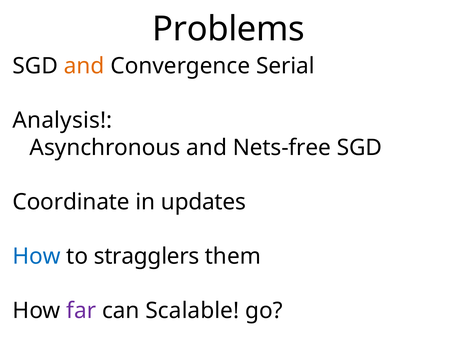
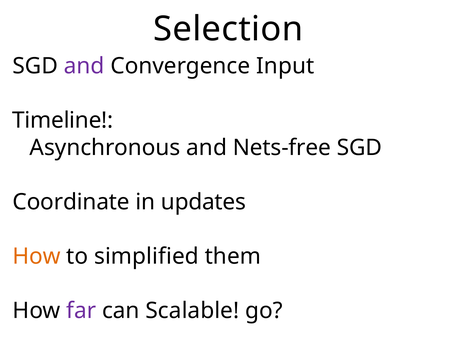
Problems: Problems -> Selection (228, 29)
and colour: orange -> purple (84, 66)
Serial: Serial -> Input (285, 66)
Analysis: Analysis -> Timeline (63, 120)
How colour: blue -> orange (37, 256)
stragglers: stragglers -> simplified (146, 256)
